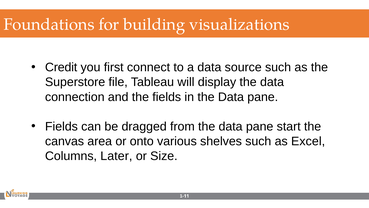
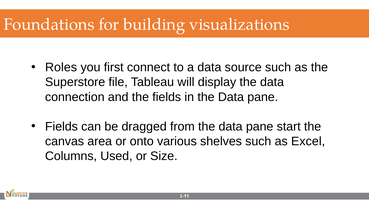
Credit: Credit -> Roles (61, 67)
Later: Later -> Used (116, 156)
